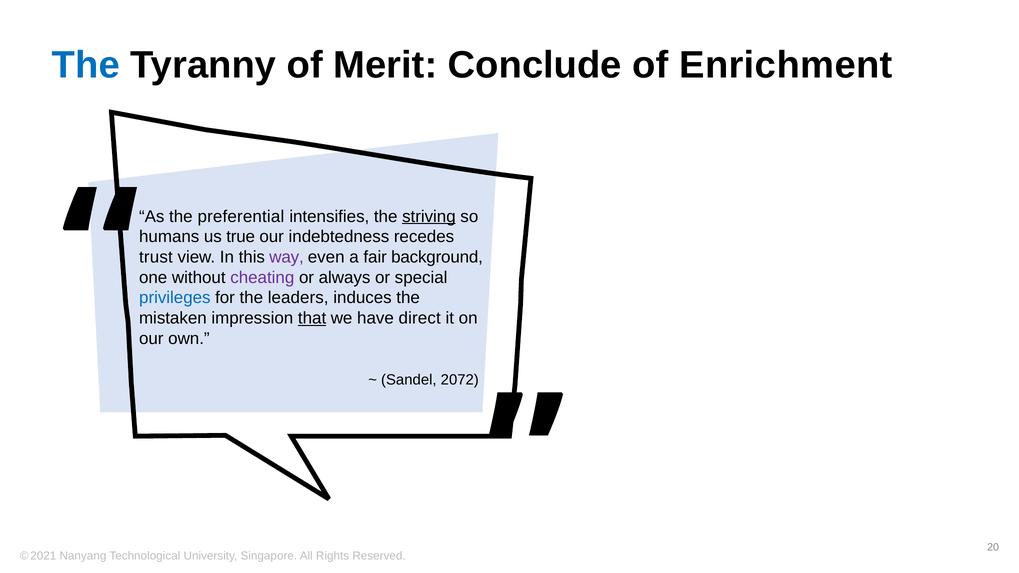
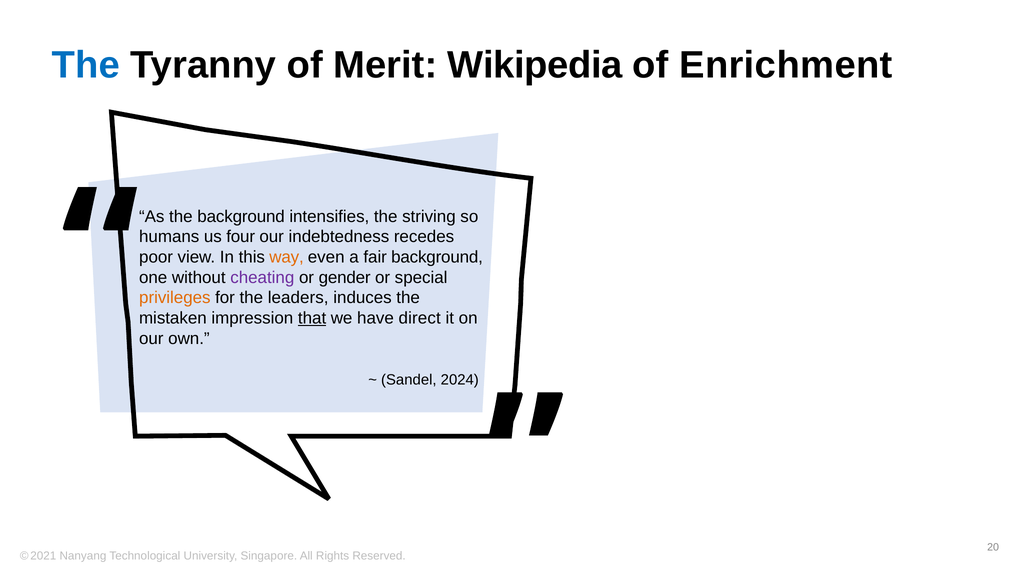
Conclude: Conclude -> Wikipedia (535, 65)
the preferential: preferential -> background (241, 216)
striving underline: present -> none (429, 216)
true: true -> four (241, 237)
trust: trust -> poor (156, 257)
way colour: purple -> orange (287, 257)
always: always -> gender (345, 278)
privileges colour: blue -> orange (175, 298)
2072: 2072 -> 2024 (460, 380)
